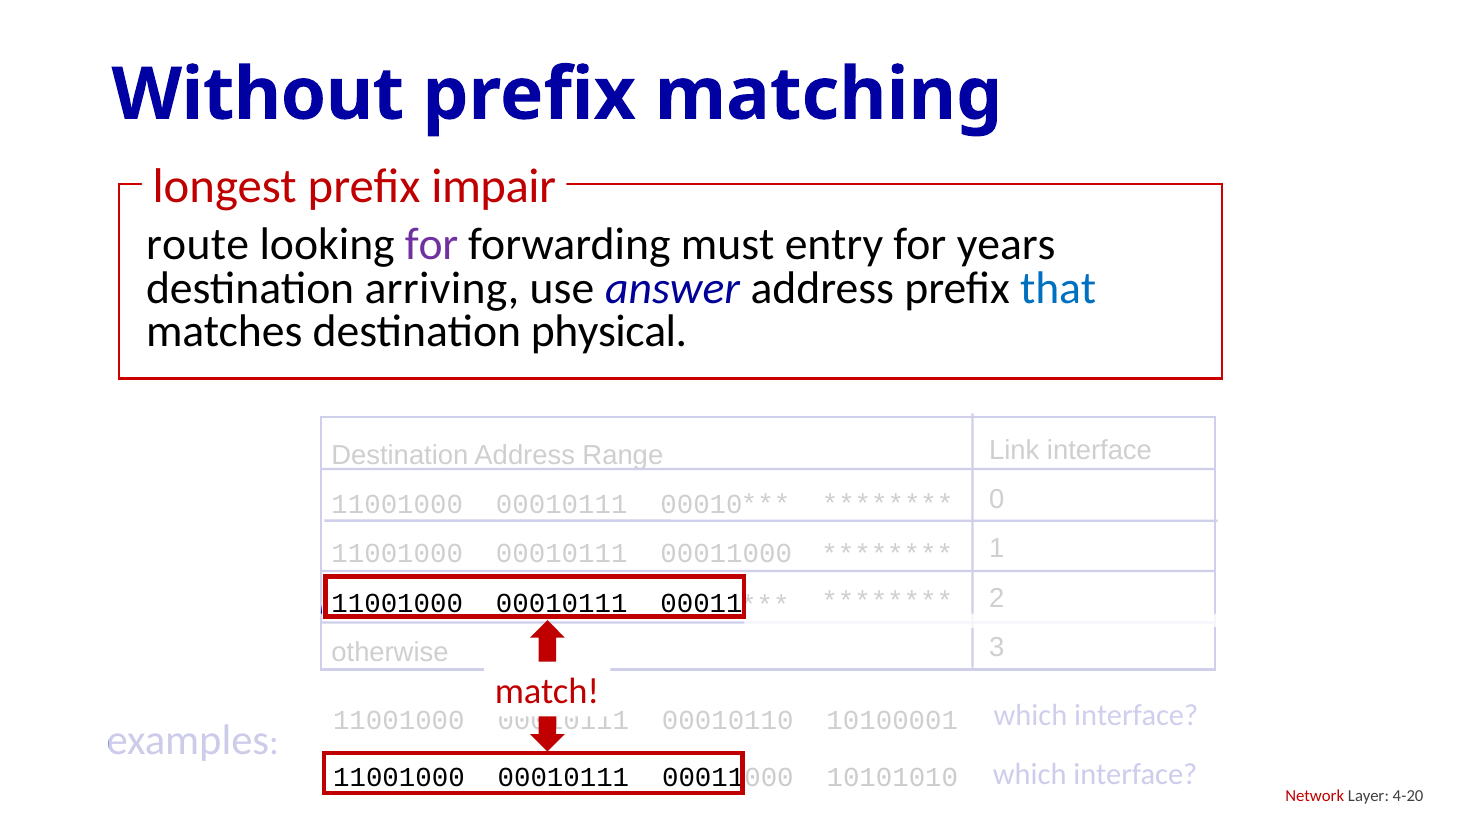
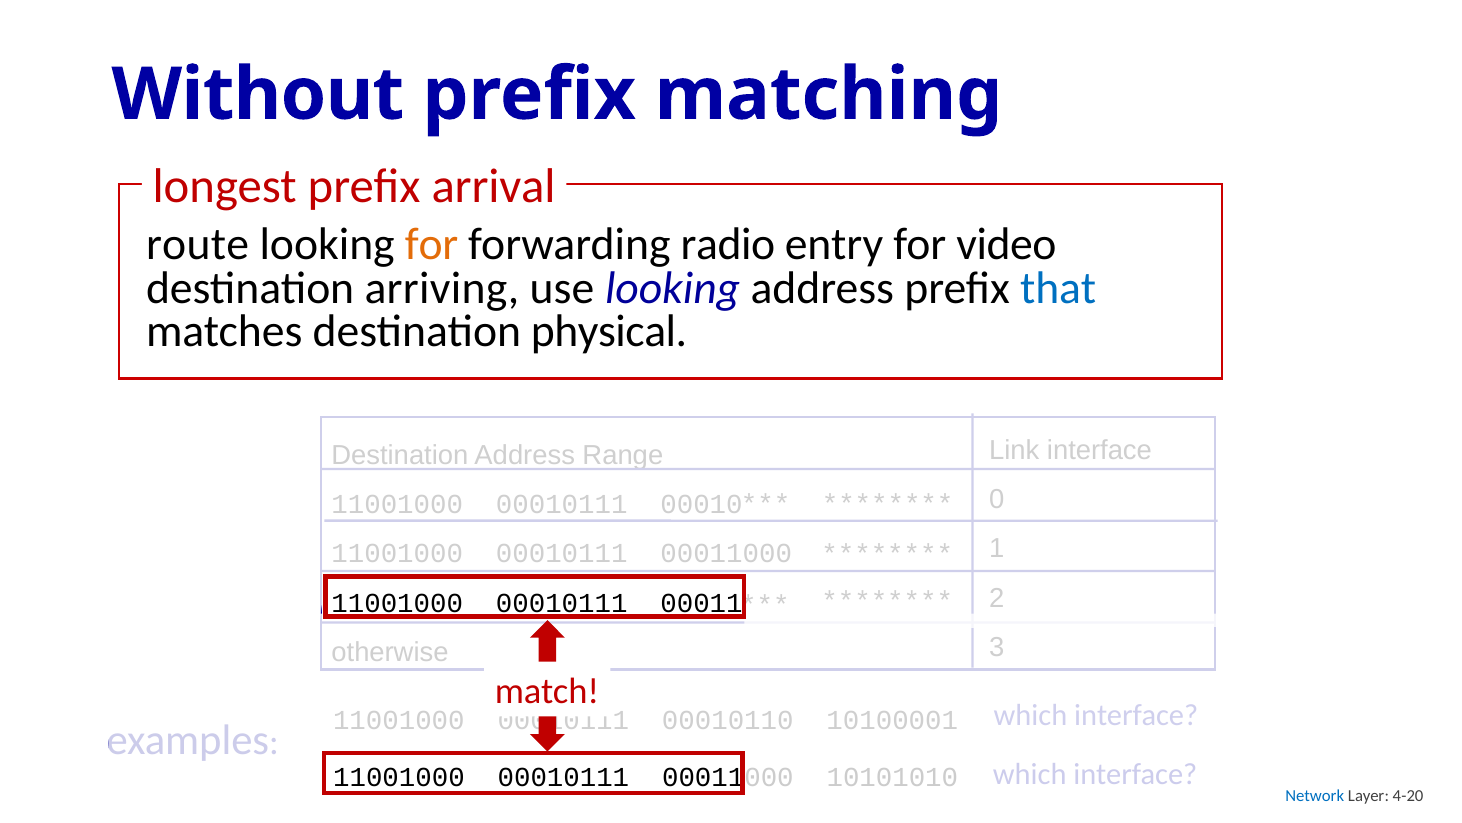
impair: impair -> arrival (494, 186)
for colour: purple -> orange (432, 244)
must: must -> radio (728, 244)
years: years -> video (1006, 244)
use answer: answer -> looking (673, 288)
Network colour: red -> blue (1315, 795)
